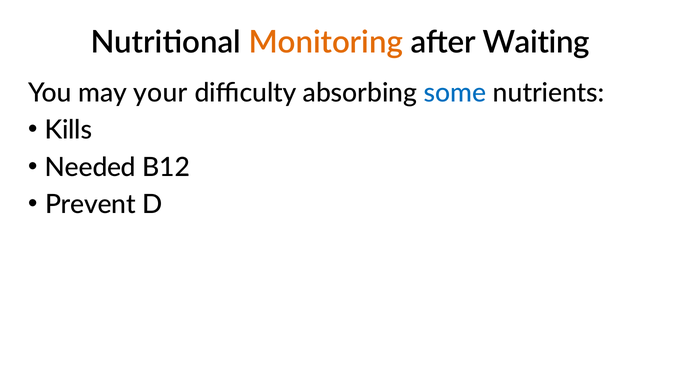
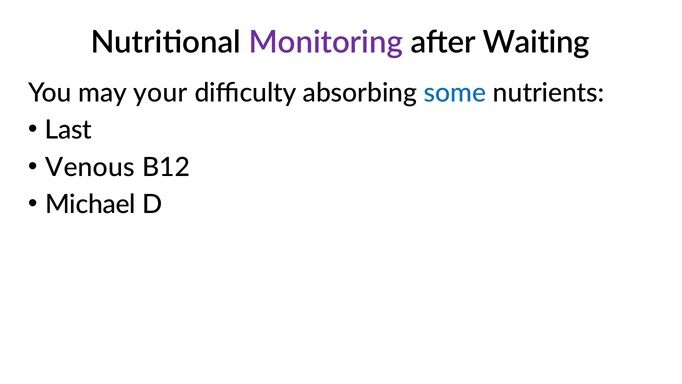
Monitoring colour: orange -> purple (326, 42)
Kills: Kills -> Last (68, 130)
Needed: Needed -> Venous (90, 167)
Prevent: Prevent -> Michael (90, 204)
